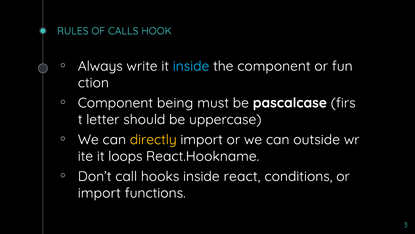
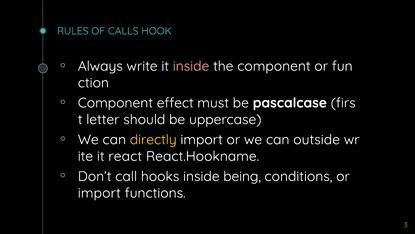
inside colour: light blue -> pink (191, 66)
being: being -> effect (175, 103)
loops: loops -> react (125, 156)
react: react -> being (242, 176)
